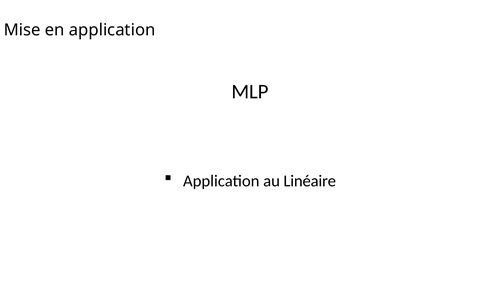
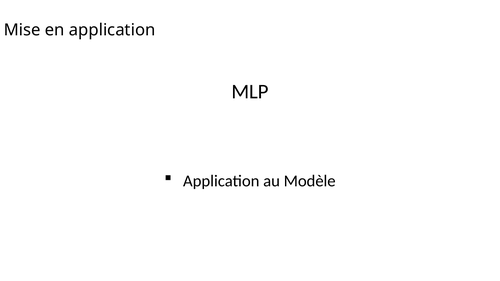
Linéaire: Linéaire -> Modèle (310, 181)
